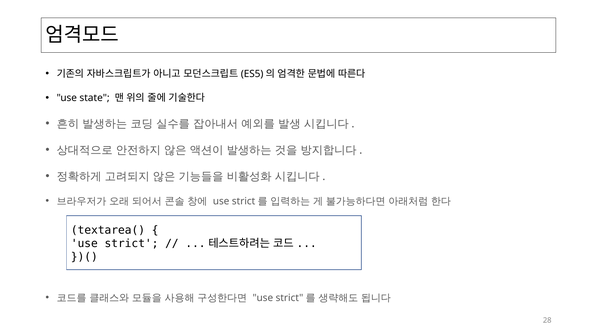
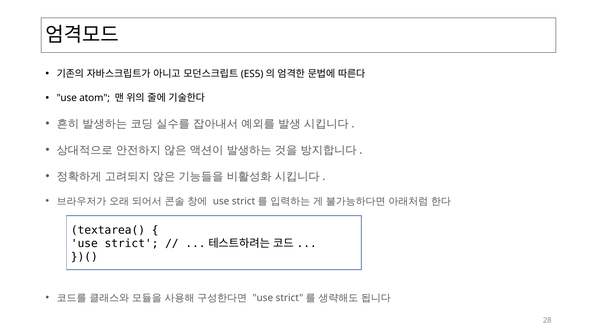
state: state -> atom (95, 98)
